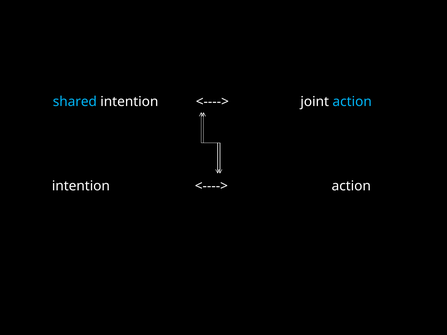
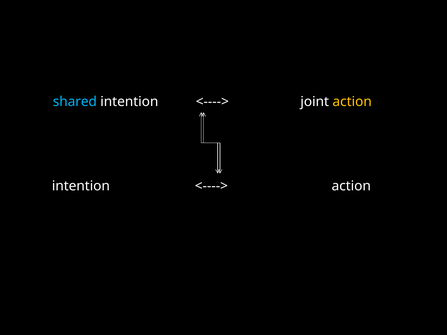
action colour: light blue -> yellow (352, 102)
